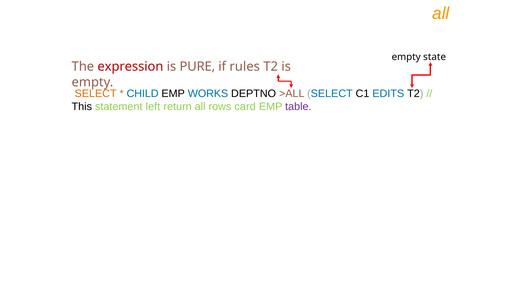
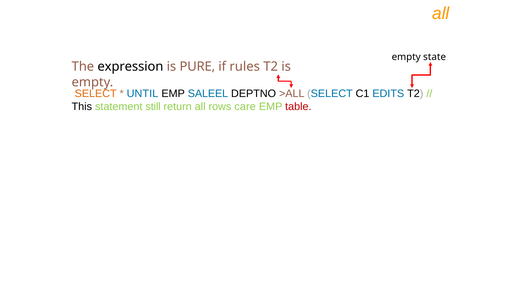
expression colour: red -> black (130, 67)
CHILD: CHILD -> UNTIL (142, 94)
WORKS: WORKS -> SALEEL (208, 94)
left: left -> still (153, 107)
card: card -> care (245, 107)
table colour: purple -> red (298, 107)
